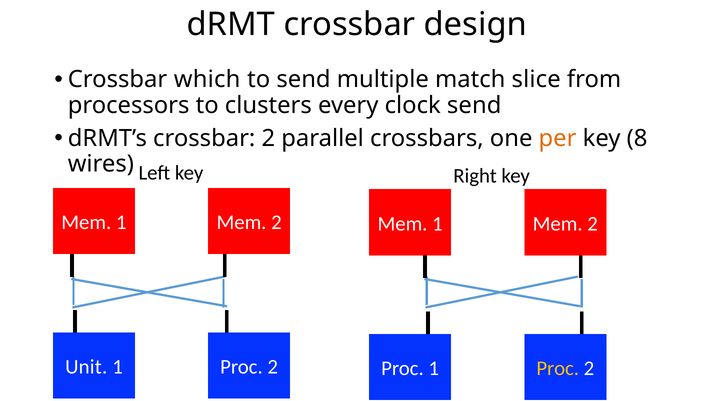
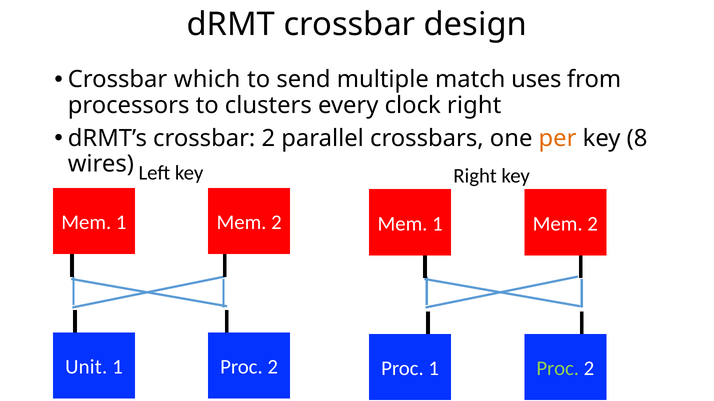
slice: slice -> uses (536, 80)
clock send: send -> right (474, 105)
Proc colour: yellow -> light green (558, 369)
